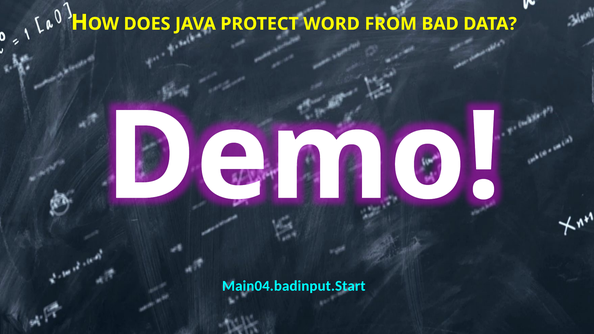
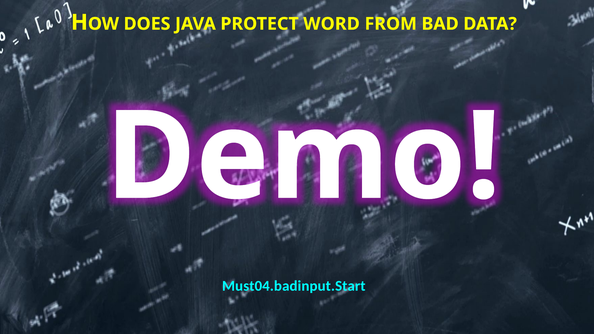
Main04.badinput.Start: Main04.badinput.Start -> Must04.badinput.Start (294, 286)
